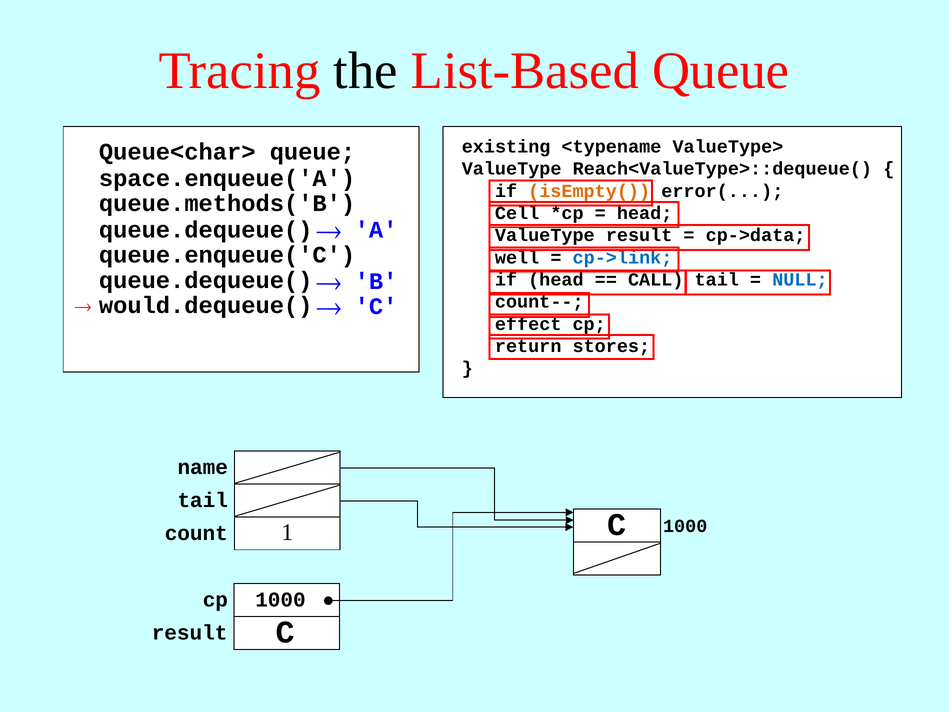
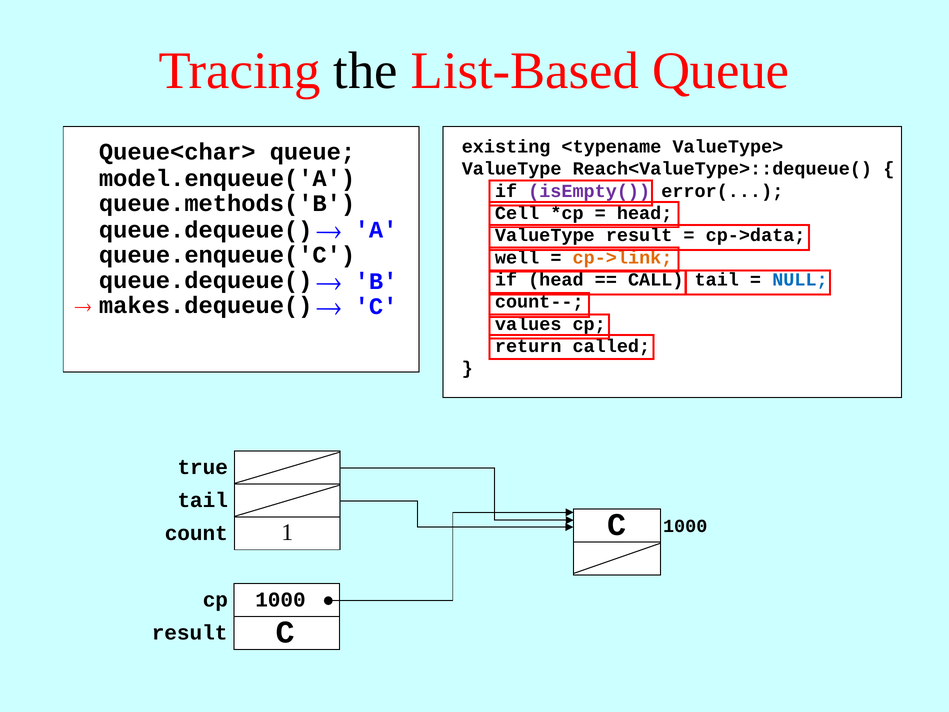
space.enqueue('A: space.enqueue('A -> model.enqueue('A (227, 178)
isEmpty( colour: orange -> purple (589, 191)
cp->link colour: blue -> orange (622, 257)
would.dequeue(: would.dequeue( -> makes.dequeue( (206, 305)
effect: effect -> values (528, 324)
stores: stores -> called (611, 346)
name: name -> true (203, 467)
